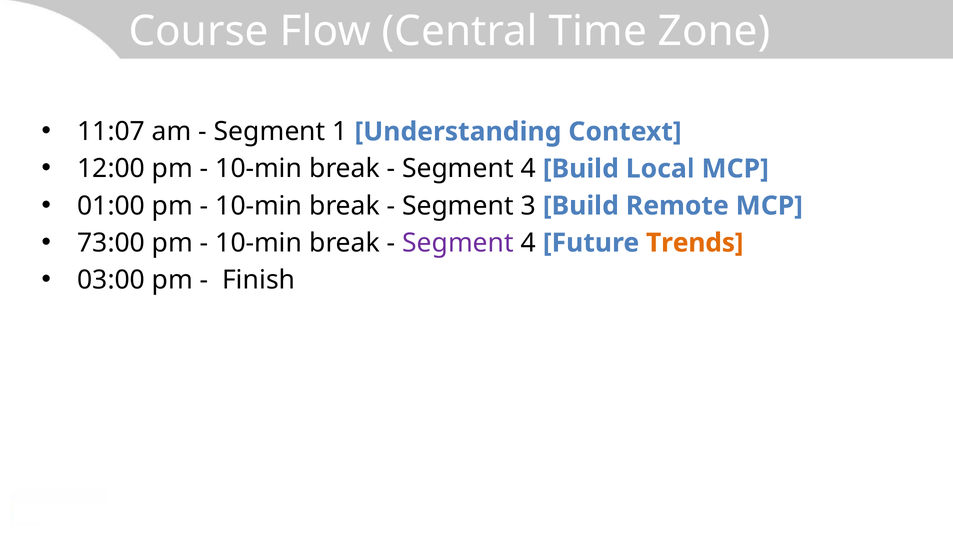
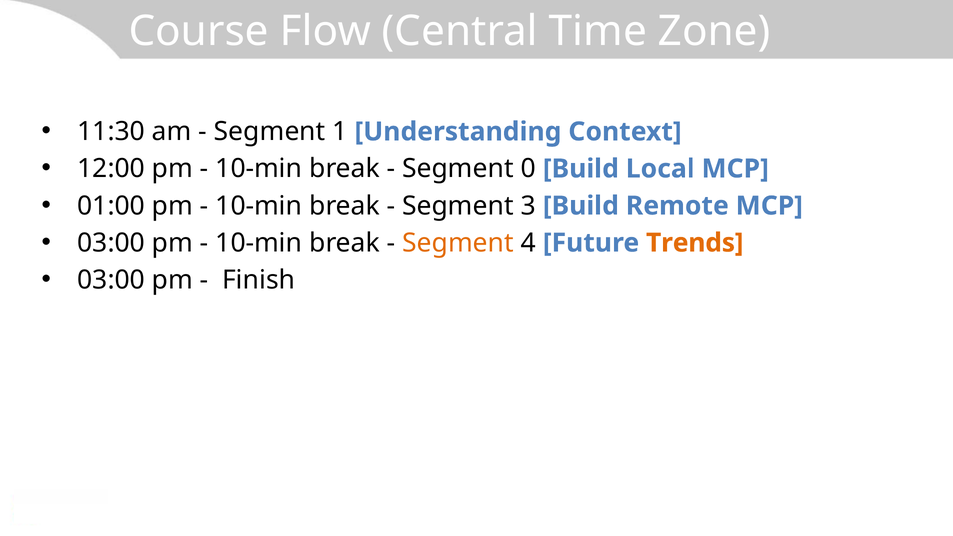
11:07: 11:07 -> 11:30 (111, 132)
4: 4 -> 0 (528, 169)
73:00: 73:00 -> 03:00 (111, 243)
Segment colour: purple -> orange (458, 243)
